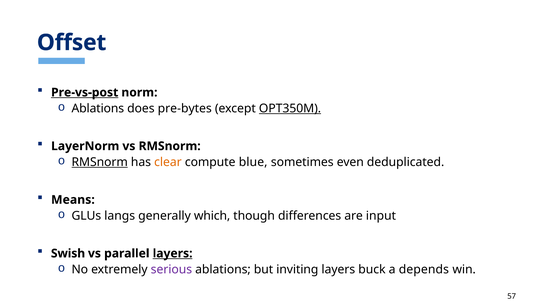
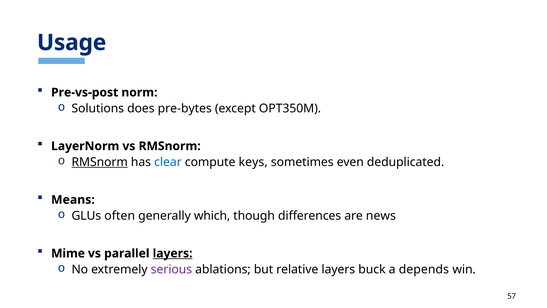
Offset: Offset -> Usage (72, 43)
Pre-vs-post underline: present -> none (85, 92)
Ablations: Ablations -> Solutions (98, 108)
OPT350M underline: present -> none (290, 108)
clear colour: orange -> blue (168, 162)
blue: blue -> keys (253, 162)
langs: langs -> often (120, 216)
input: input -> news (381, 216)
Swish: Swish -> Mime (68, 253)
inviting: inviting -> relative (297, 269)
